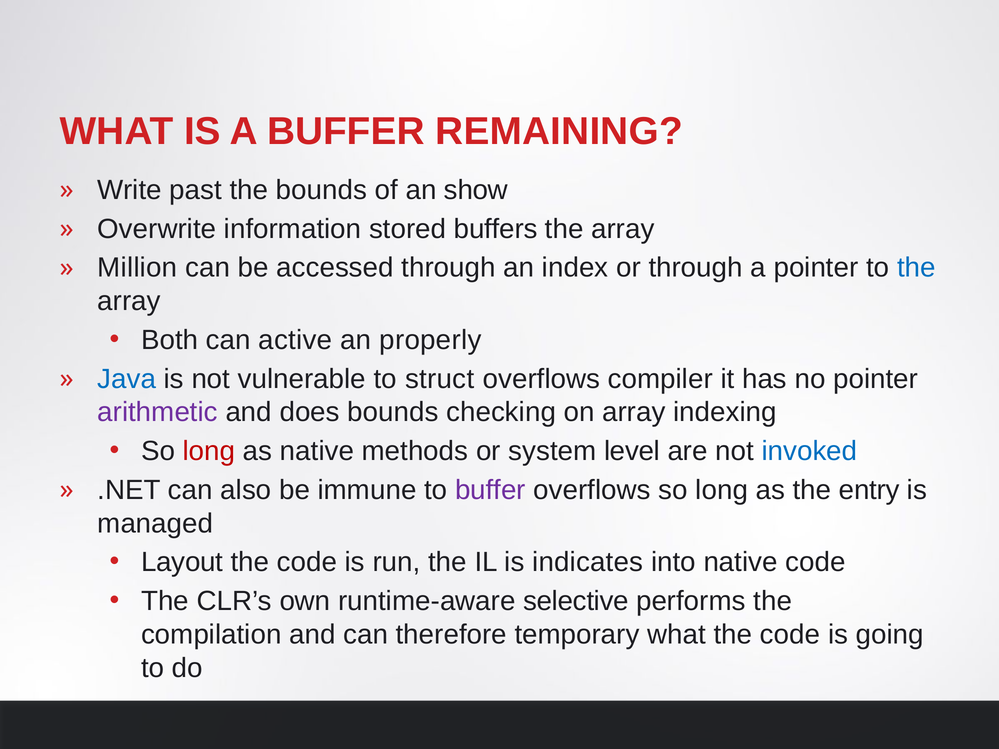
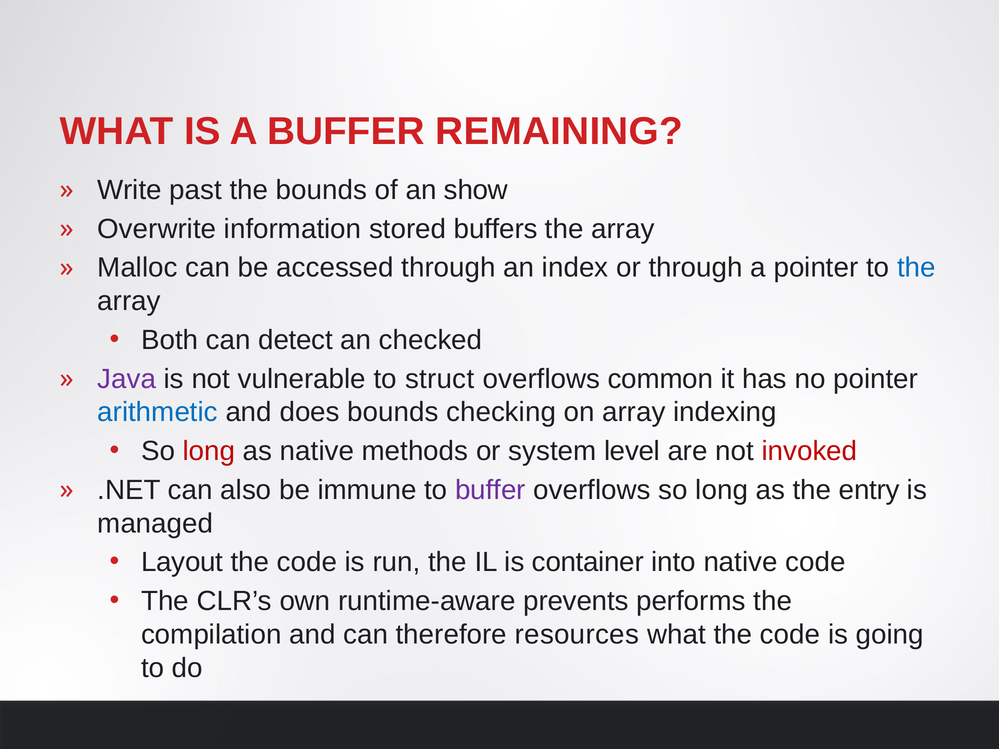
Million: Million -> Malloc (137, 268)
active: active -> detect (296, 340)
properly: properly -> checked (431, 340)
Java colour: blue -> purple (127, 379)
compiler: compiler -> common (660, 379)
arithmetic colour: purple -> blue (158, 412)
invoked colour: blue -> red (809, 451)
indicates: indicates -> container (588, 562)
selective: selective -> prevents (576, 601)
temporary: temporary -> resources (577, 635)
